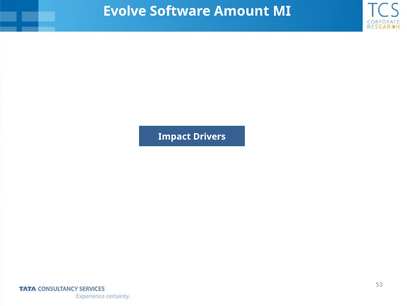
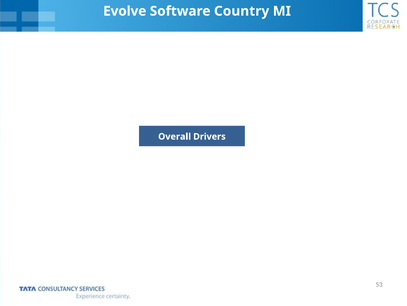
Amount: Amount -> Country (242, 11)
Impact: Impact -> Overall (175, 136)
